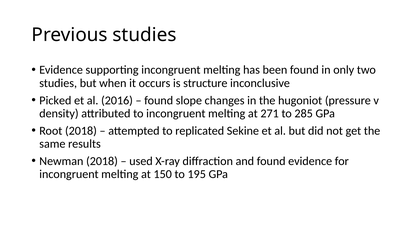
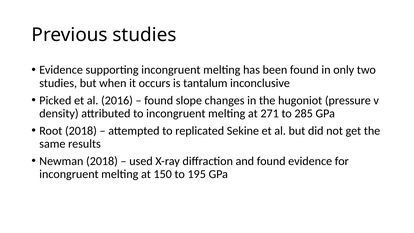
structure: structure -> tantalum (205, 83)
